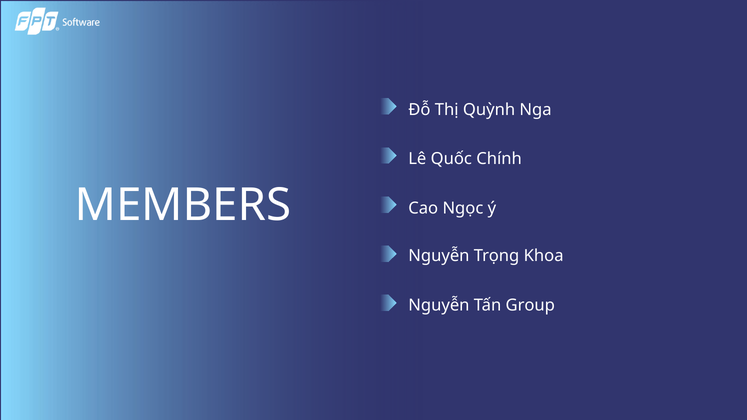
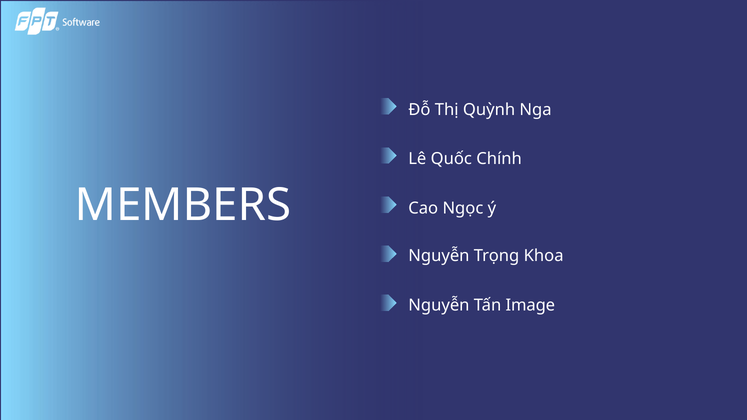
Group: Group -> Image (530, 305)
